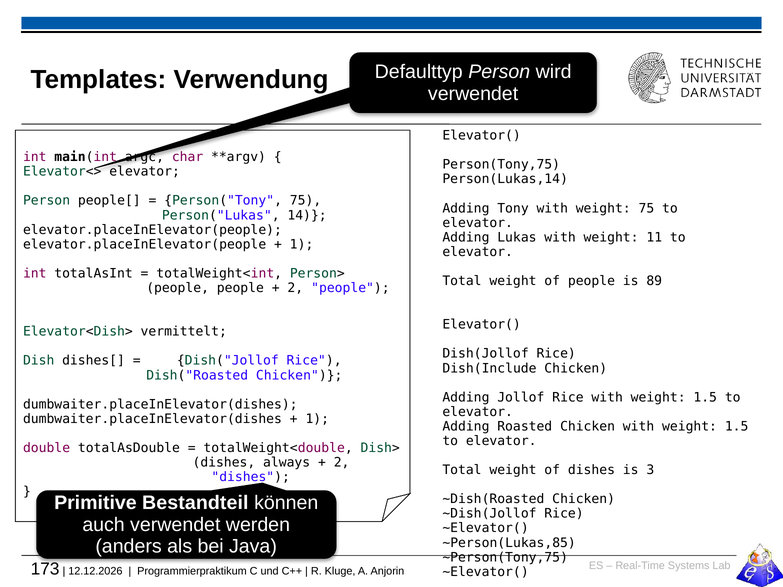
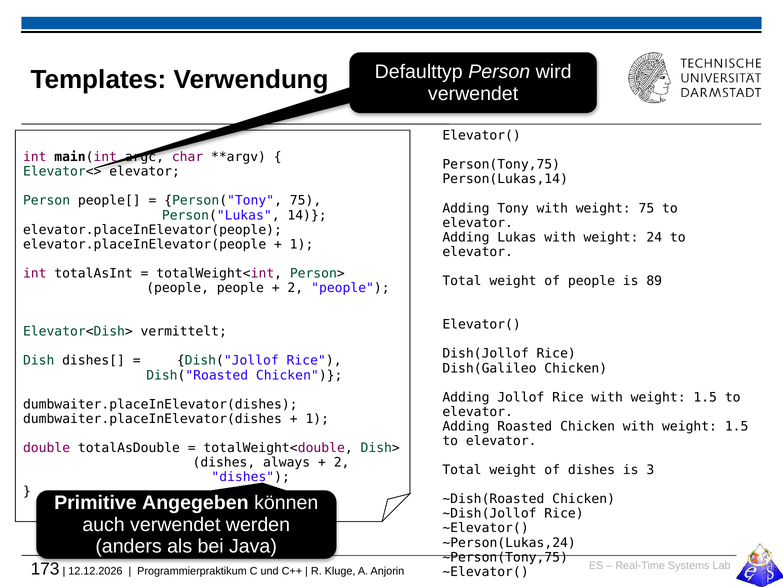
11: 11 -> 24 (654, 237)
Dish(Include: Dish(Include -> Dish(Galileo (489, 368)
Bestandteil: Bestandteil -> Angegeben (195, 503)
~Person(Lukas,85: ~Person(Lukas,85 -> ~Person(Lukas,24 (509, 543)
